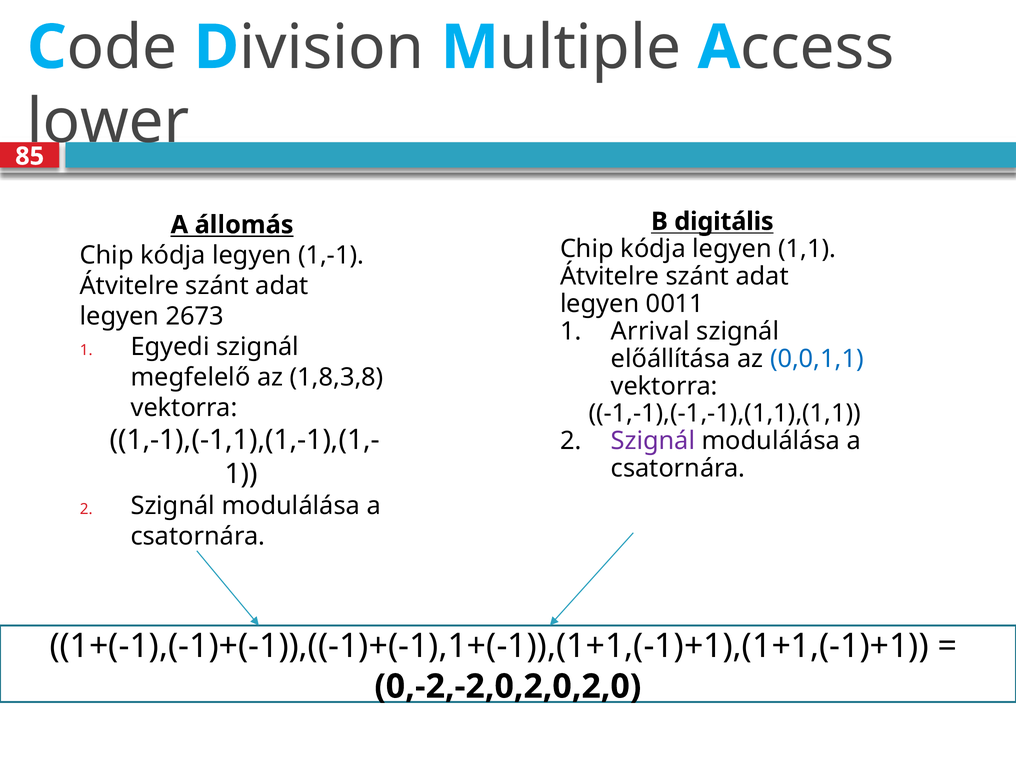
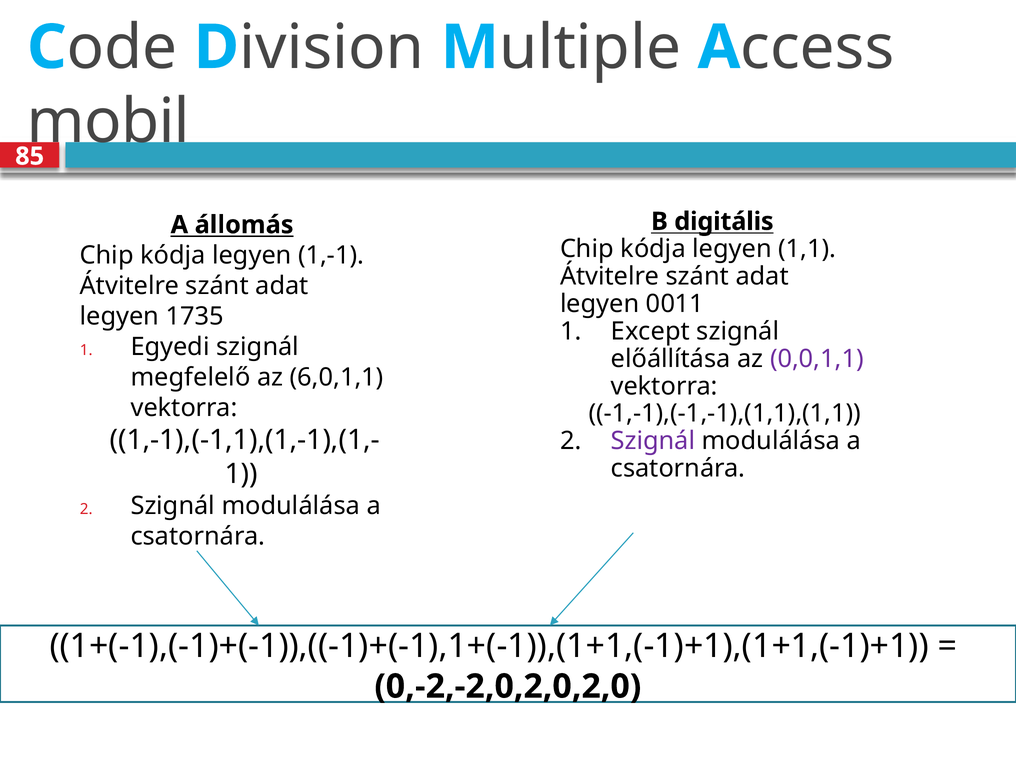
lower: lower -> mobil (108, 122)
2673: 2673 -> 1735 (195, 316)
Arrival: Arrival -> Except (650, 331)
0,0,1,1 colour: blue -> purple (817, 359)
1,8,3,8: 1,8,3,8 -> 6,0,1,1 (337, 377)
